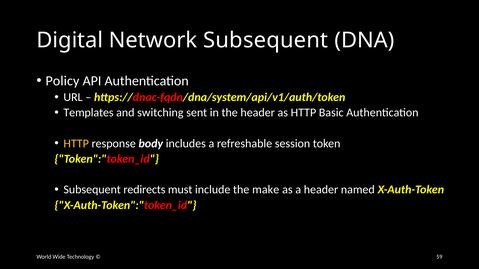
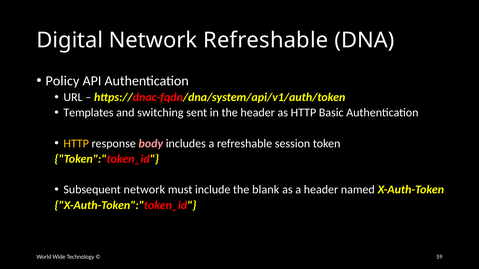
Network Subsequent: Subsequent -> Refreshable (266, 40)
body colour: white -> pink (151, 144)
Subsequent redirects: redirects -> network (144, 190)
make: make -> blank (266, 190)
